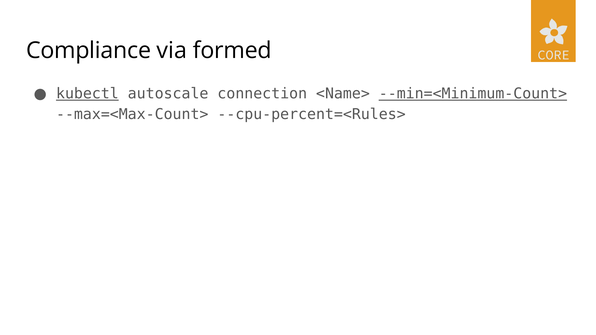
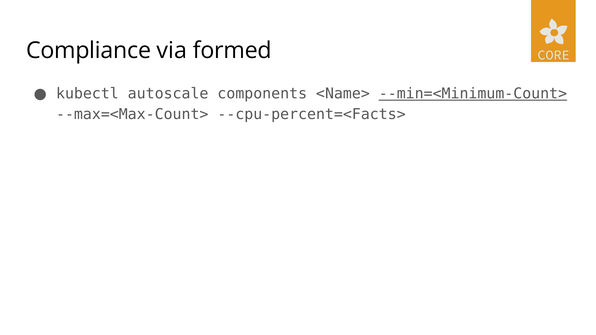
kubectl underline: present -> none (87, 94)
connection: connection -> components (262, 94)
--cpu-percent=<Rules>: --cpu-percent=<Rules> -> --cpu-percent=<Facts> (312, 114)
